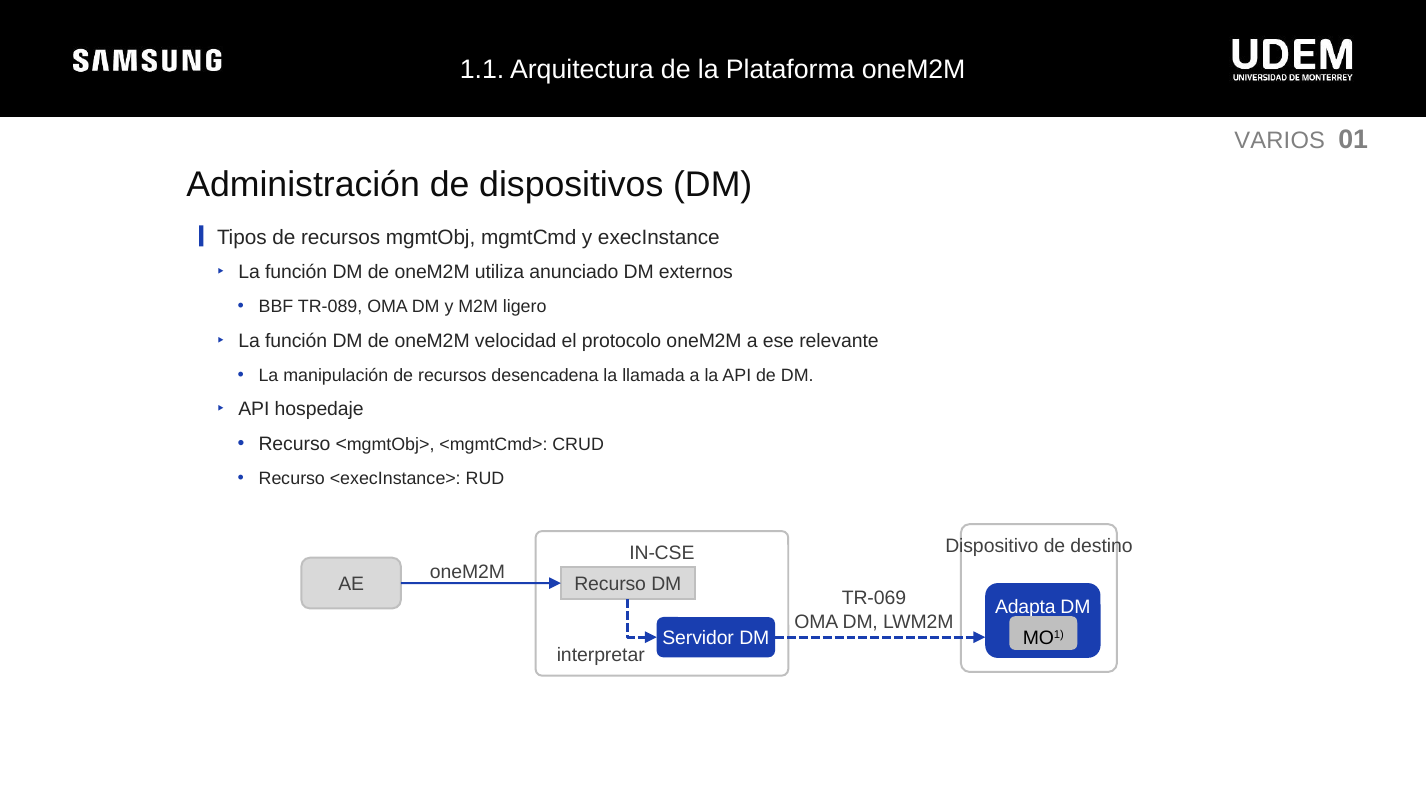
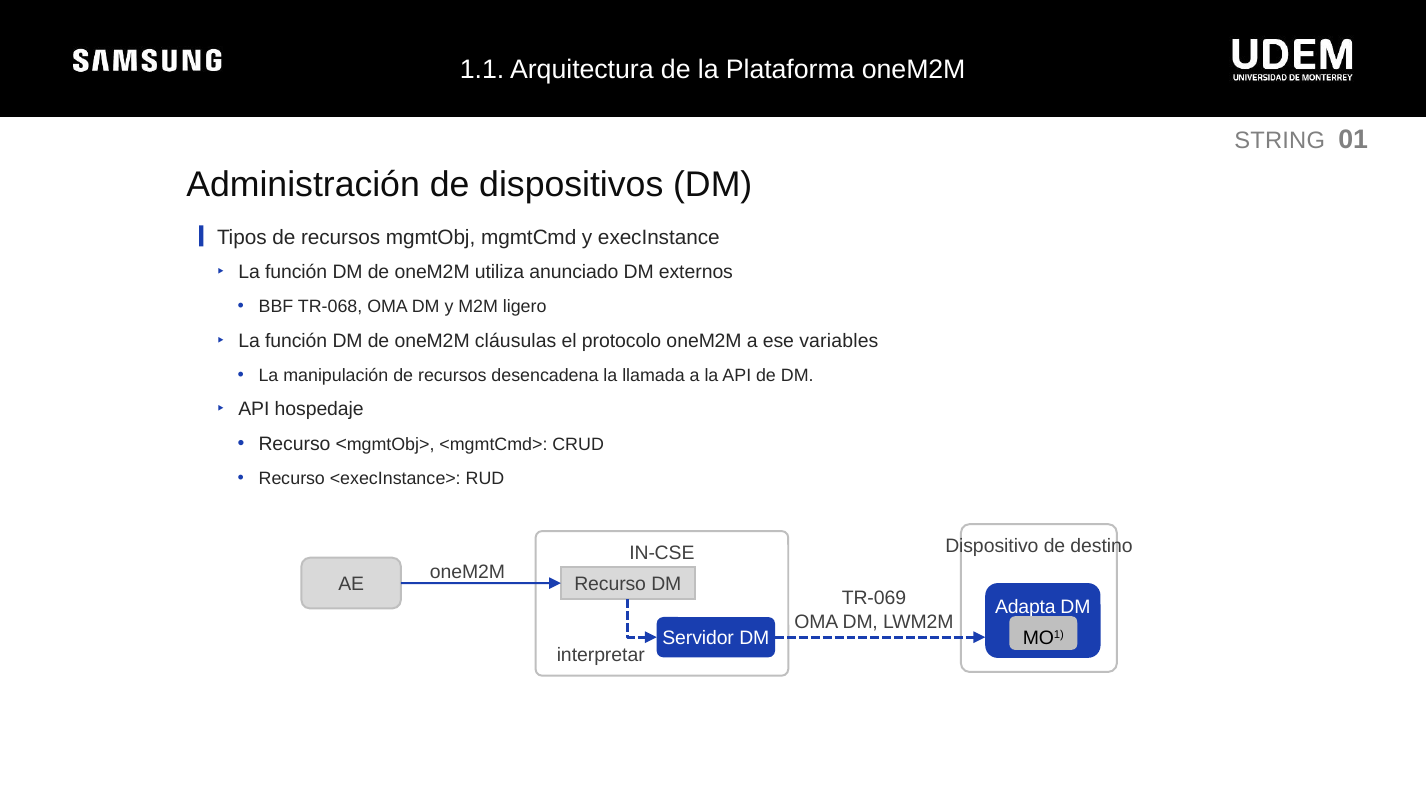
VARIOS: VARIOS -> STRING (1280, 141)
TR-089: TR-089 -> TR-068 (330, 307)
velocidad: velocidad -> cláusulas (516, 341)
relevante: relevante -> variables (839, 341)
